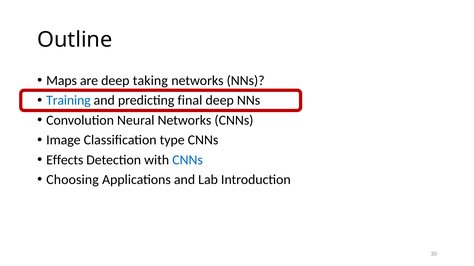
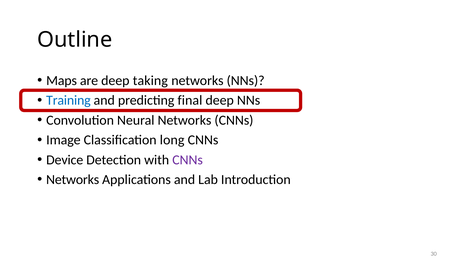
type: type -> long (172, 140)
Effects: Effects -> Device (65, 160)
CNNs colour: blue -> purple (188, 160)
Choosing: Choosing -> Networks (73, 180)
